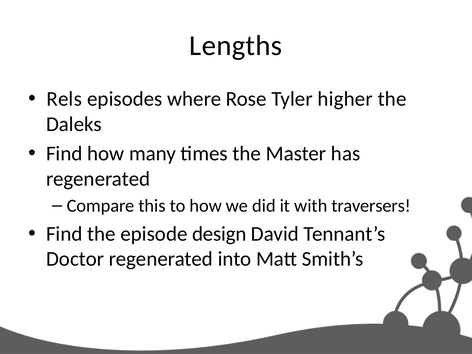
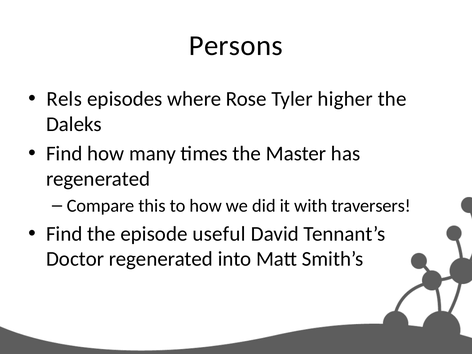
Lengths: Lengths -> Persons (236, 46)
design: design -> useful (219, 234)
